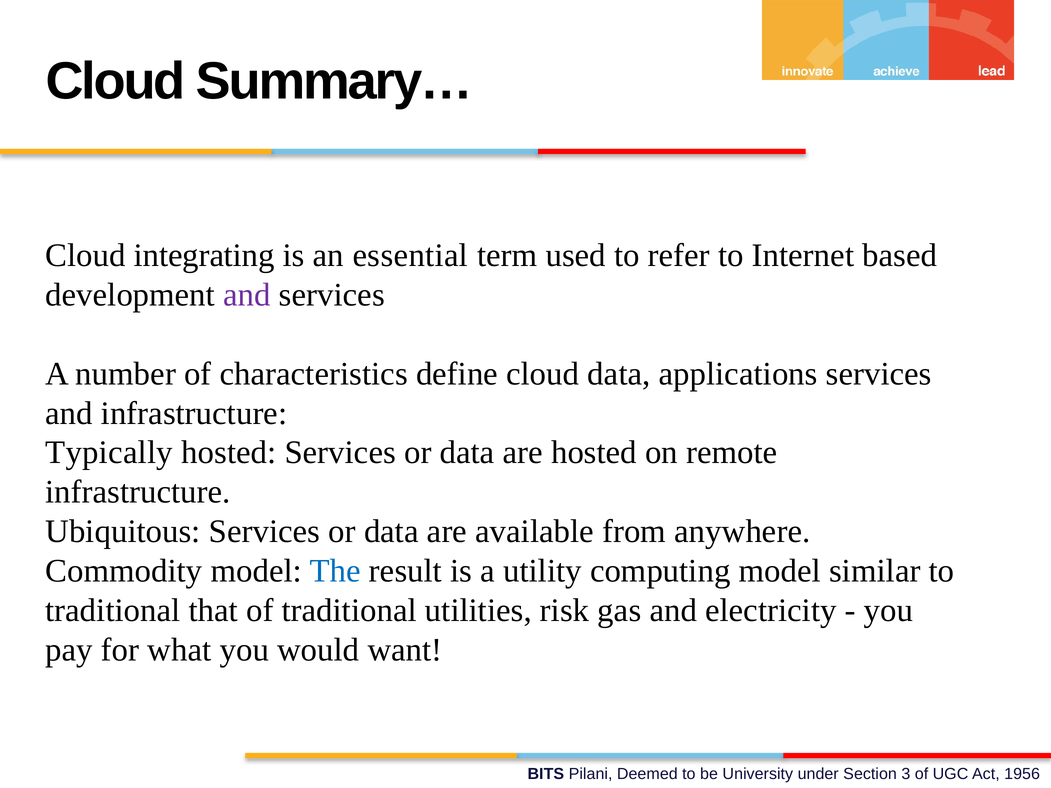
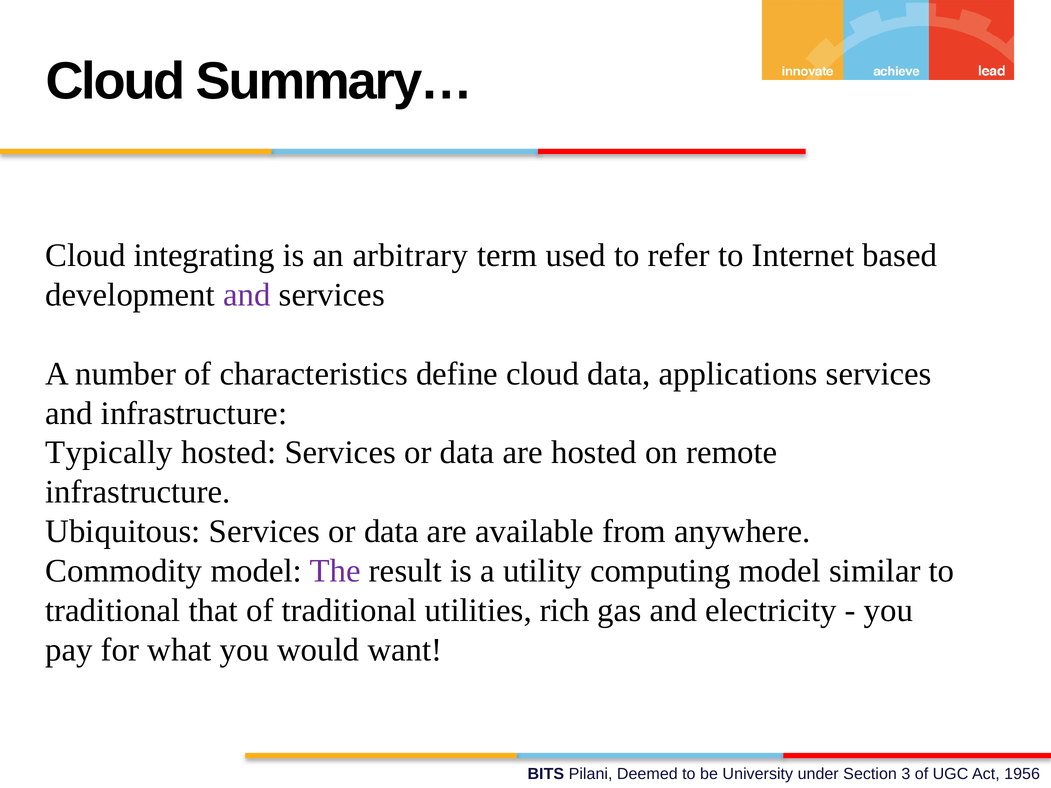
essential: essential -> arbitrary (410, 256)
The colour: blue -> purple (335, 571)
risk: risk -> rich (565, 611)
